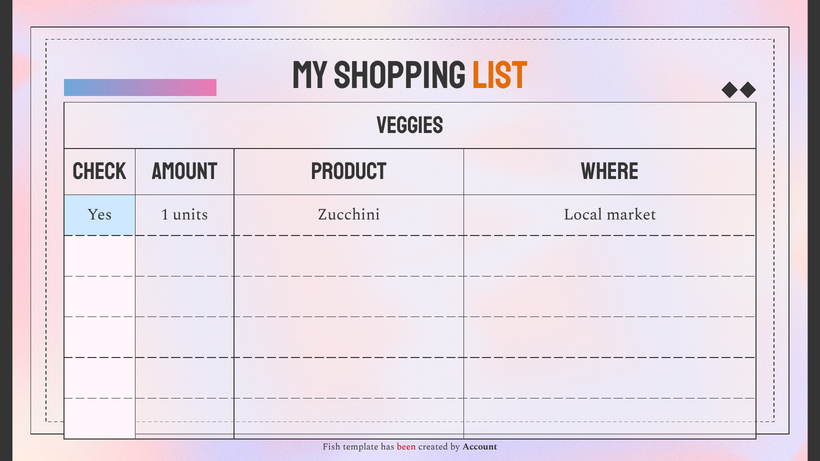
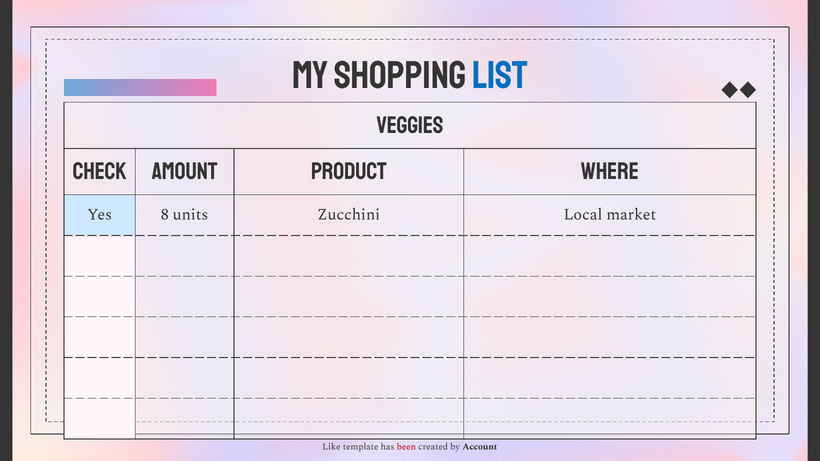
list colour: orange -> blue (500, 76)
1: 1 -> 8 (165, 215)
Fish: Fish -> Like (332, 447)
